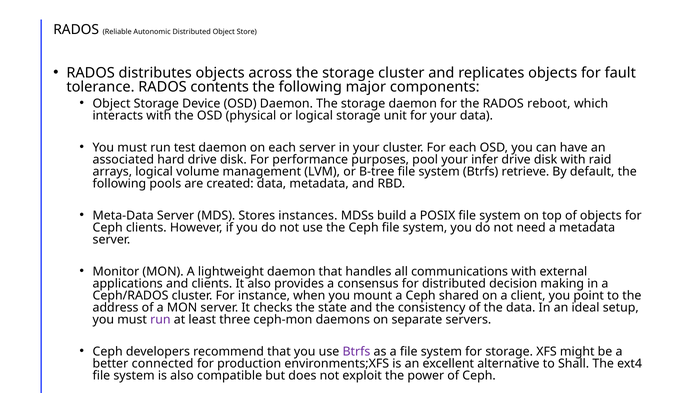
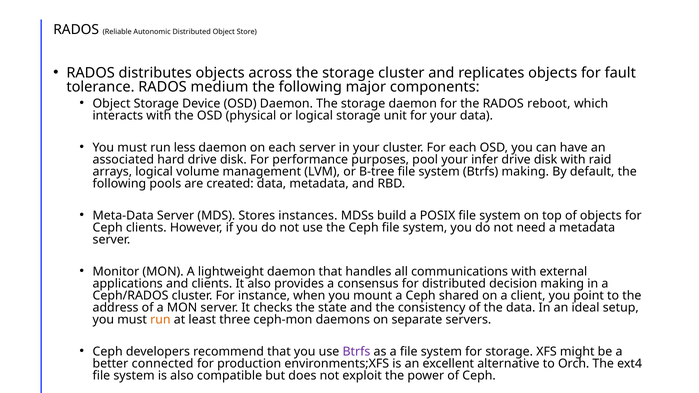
contents: contents -> medium (220, 87)
test: test -> less (185, 148)
Btrfs retrieve: retrieve -> making (525, 172)
run colour: purple -> orange (160, 320)
Shall: Shall -> Orch (574, 364)
